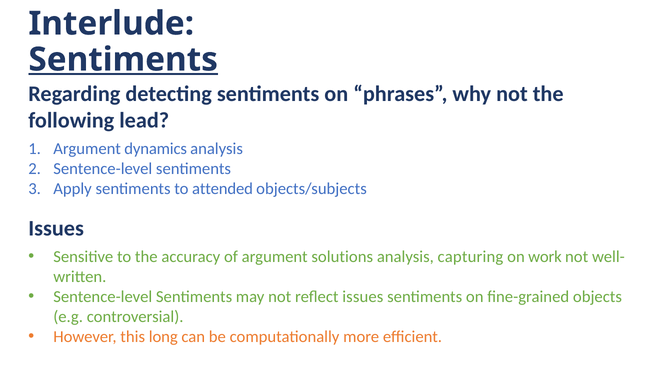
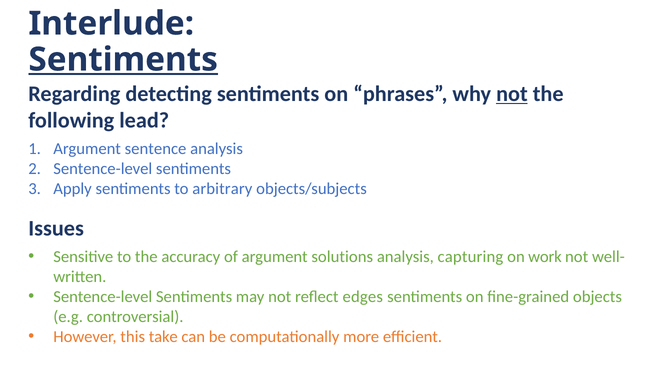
not underline: none -> present (512, 94)
dynamics: dynamics -> sentence (156, 149)
attended: attended -> arbitrary (222, 189)
reflect issues: issues -> edges (363, 297)
long: long -> take (163, 337)
